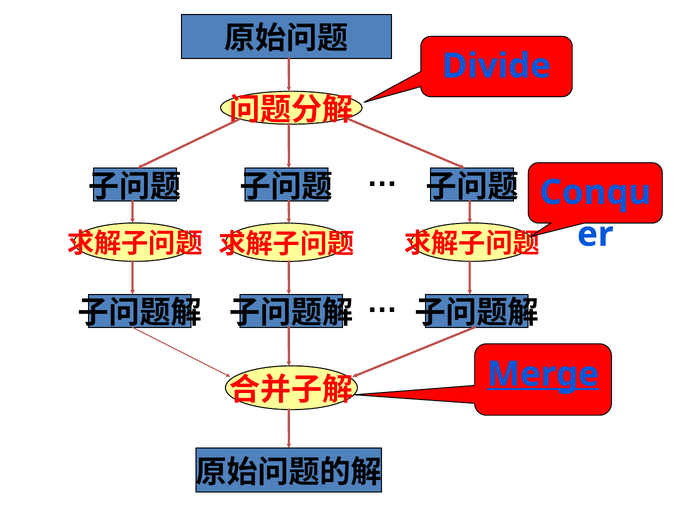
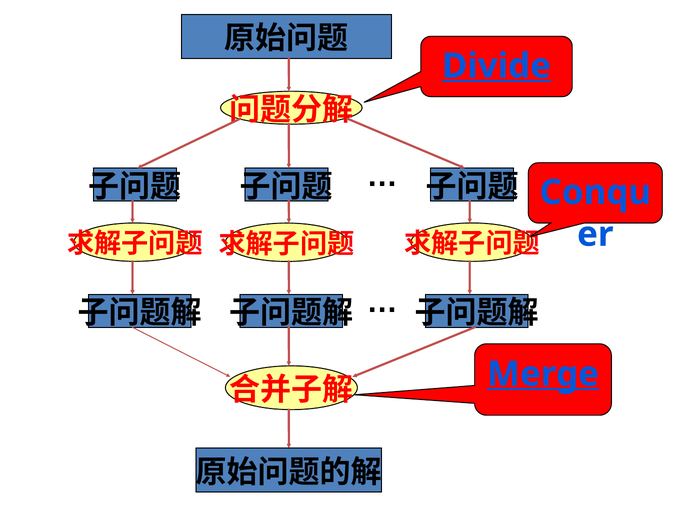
Divide underline: none -> present (496, 66)
